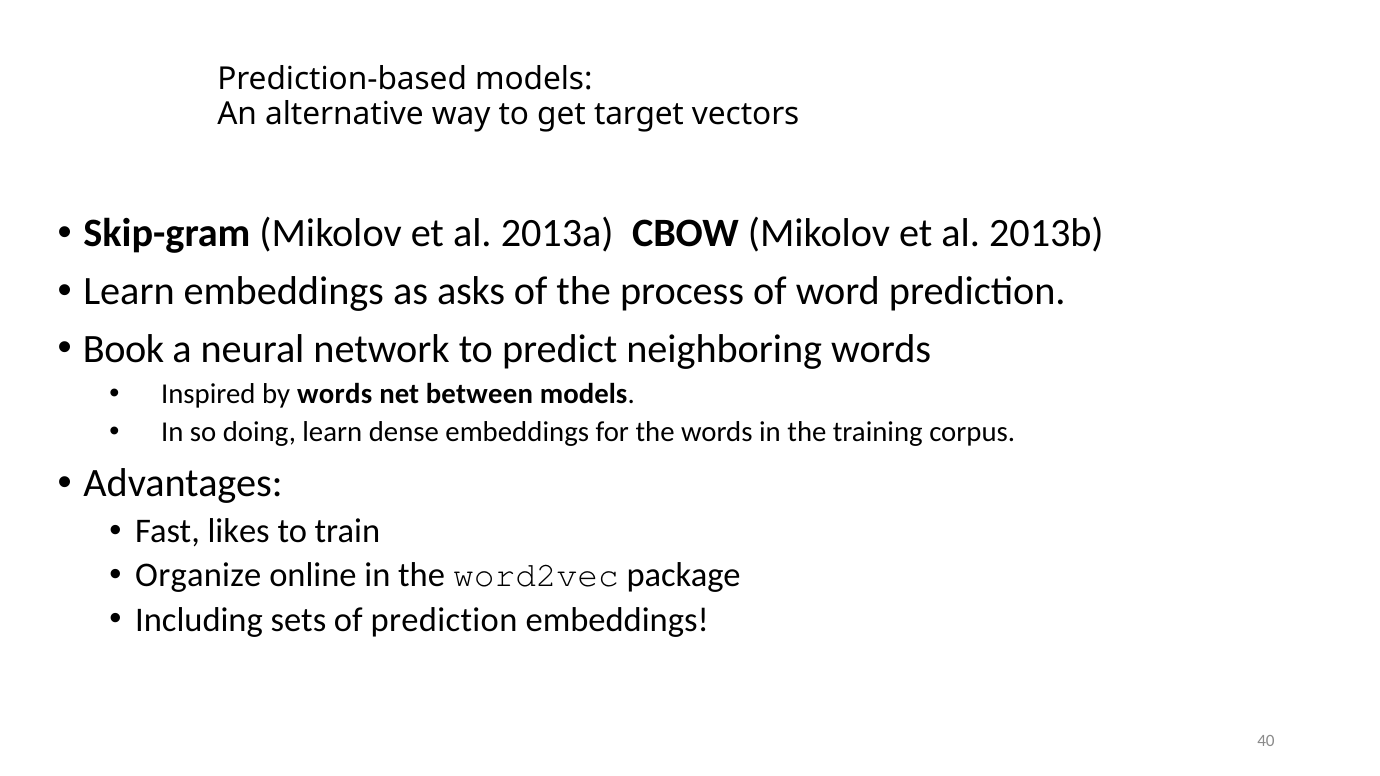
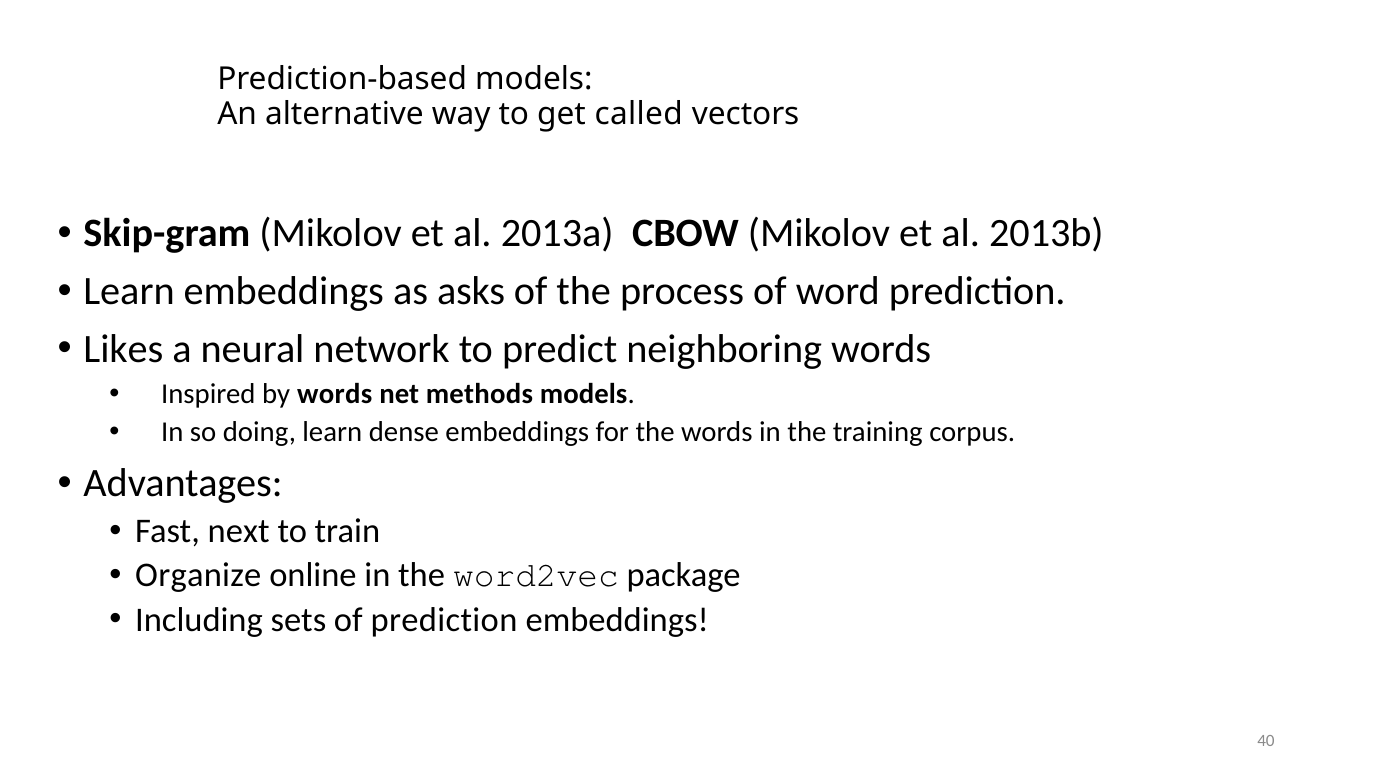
target: target -> called (639, 114)
Book: Book -> Likes (123, 349)
between: between -> methods (479, 394)
likes: likes -> next (239, 531)
